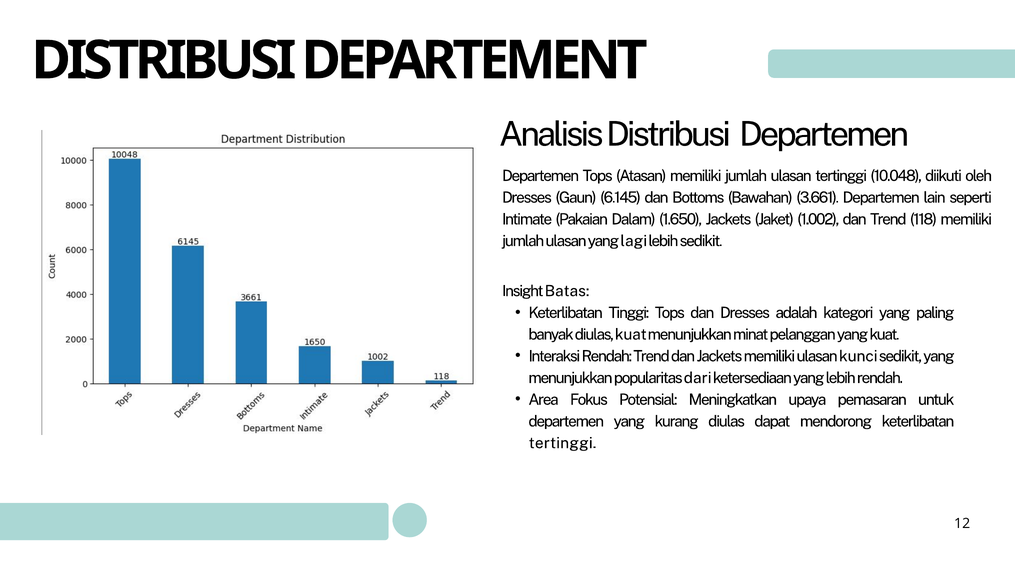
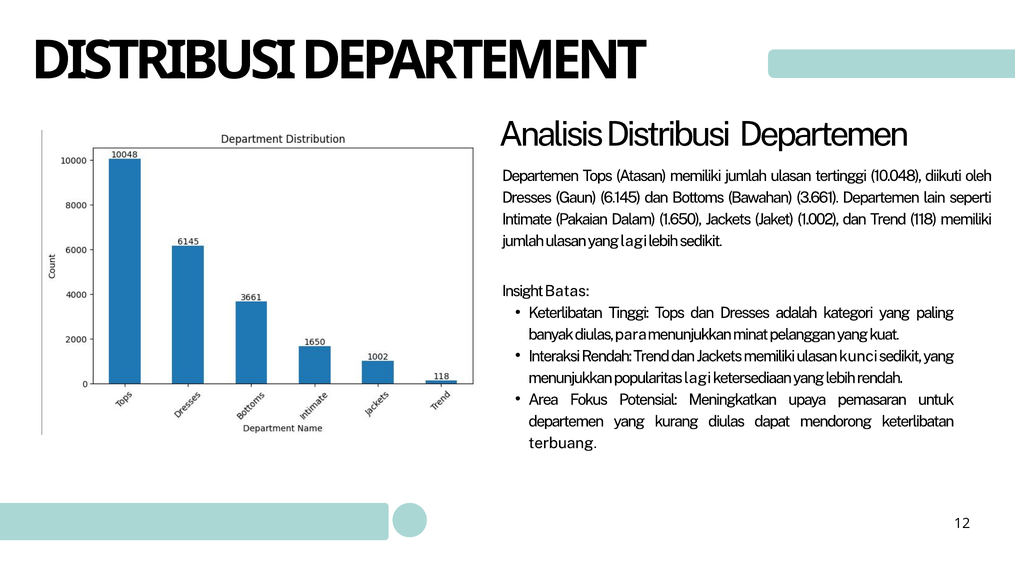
diulas kuat: kuat -> para (631, 334)
popularitas dari: dari -> lagi (698, 378)
tertinggi: tertinggi -> terbuang (563, 443)
